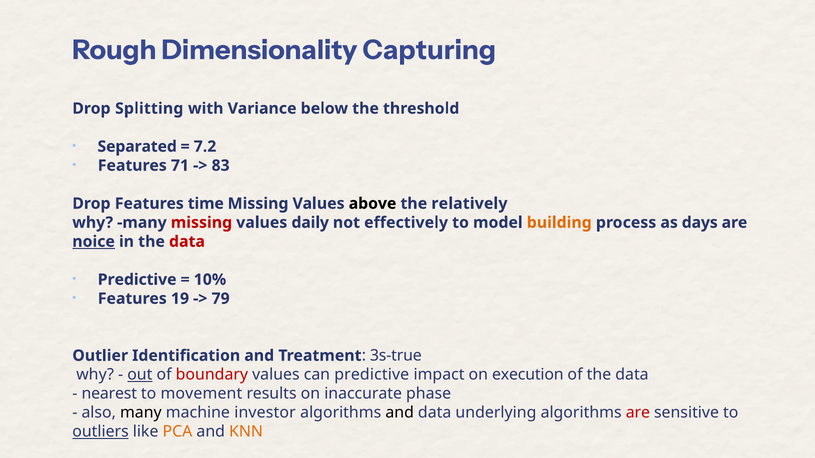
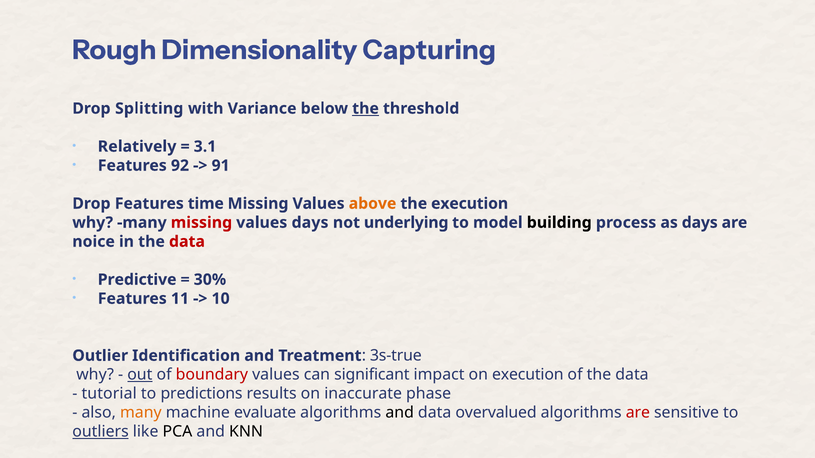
the underline: none -> present (366, 109)
Separated: Separated -> Relatively (137, 147)
7.2: 7.2 -> 3.1 (205, 147)
71: 71 -> 92 (180, 166)
83: 83 -> 91 (221, 166)
above colour: black -> orange (373, 204)
the relatively: relatively -> execution (470, 204)
values daily: daily -> days (310, 223)
effectively: effectively -> underlying (406, 223)
building colour: orange -> black (559, 223)
noice underline: present -> none (94, 242)
10%: 10% -> 30% (210, 280)
19: 19 -> 11 (180, 299)
79: 79 -> 10 (221, 299)
can predictive: predictive -> significant (372, 375)
nearest: nearest -> tutorial (109, 394)
movement: movement -> predictions (202, 394)
many colour: black -> orange (141, 413)
investor: investor -> evaluate (265, 413)
underlying: underlying -> overvalued (496, 413)
PCA colour: orange -> black (177, 432)
KNN colour: orange -> black (246, 432)
